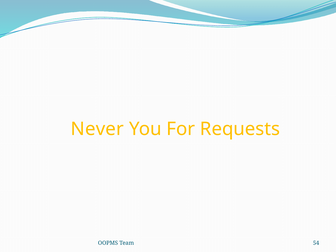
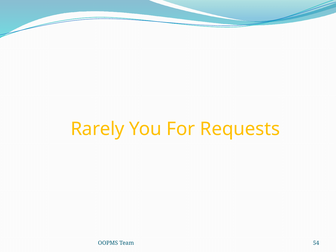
Never: Never -> Rarely (97, 129)
